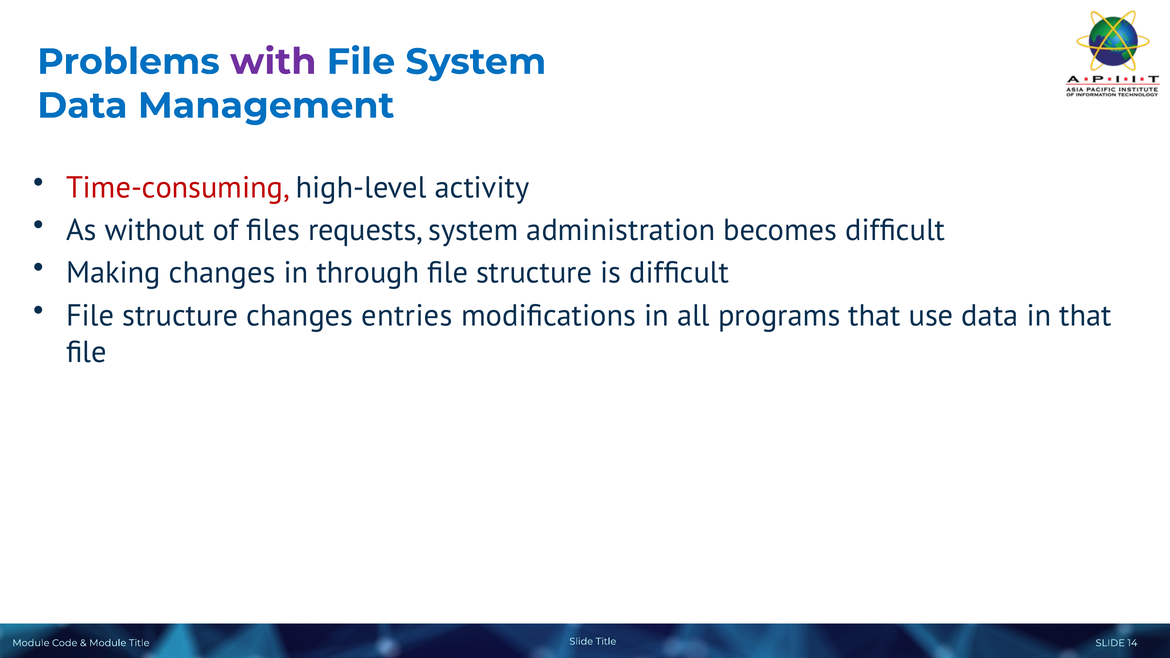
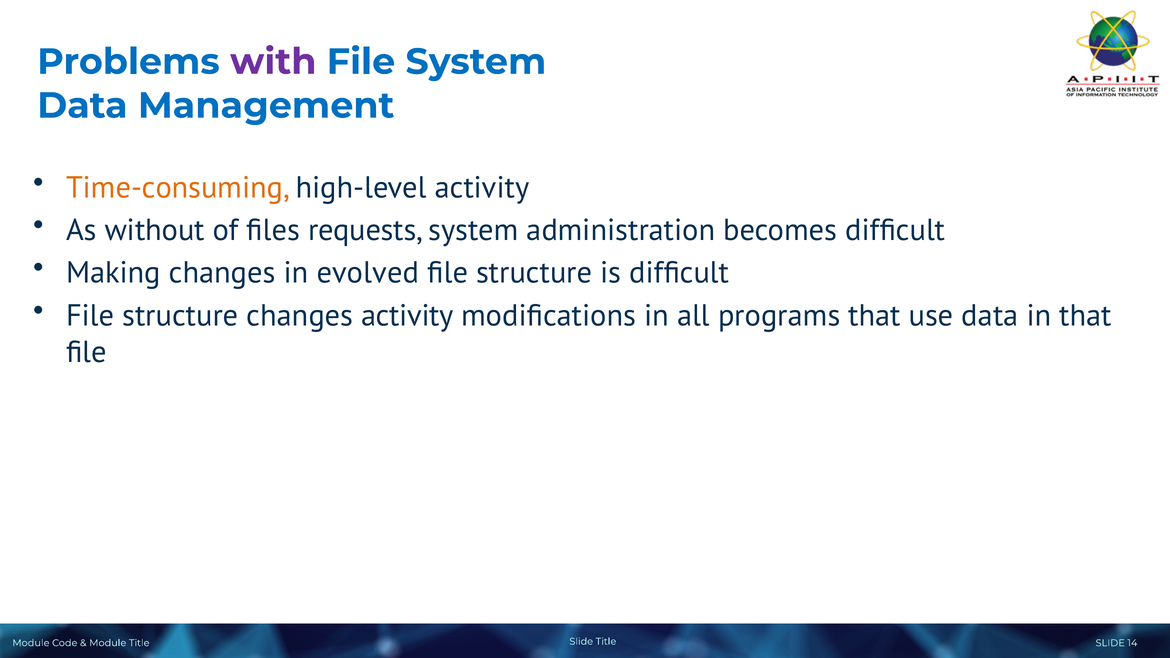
Time-consuming colour: red -> orange (178, 188)
through: through -> evolved (368, 273)
changes entries: entries -> activity (407, 316)
